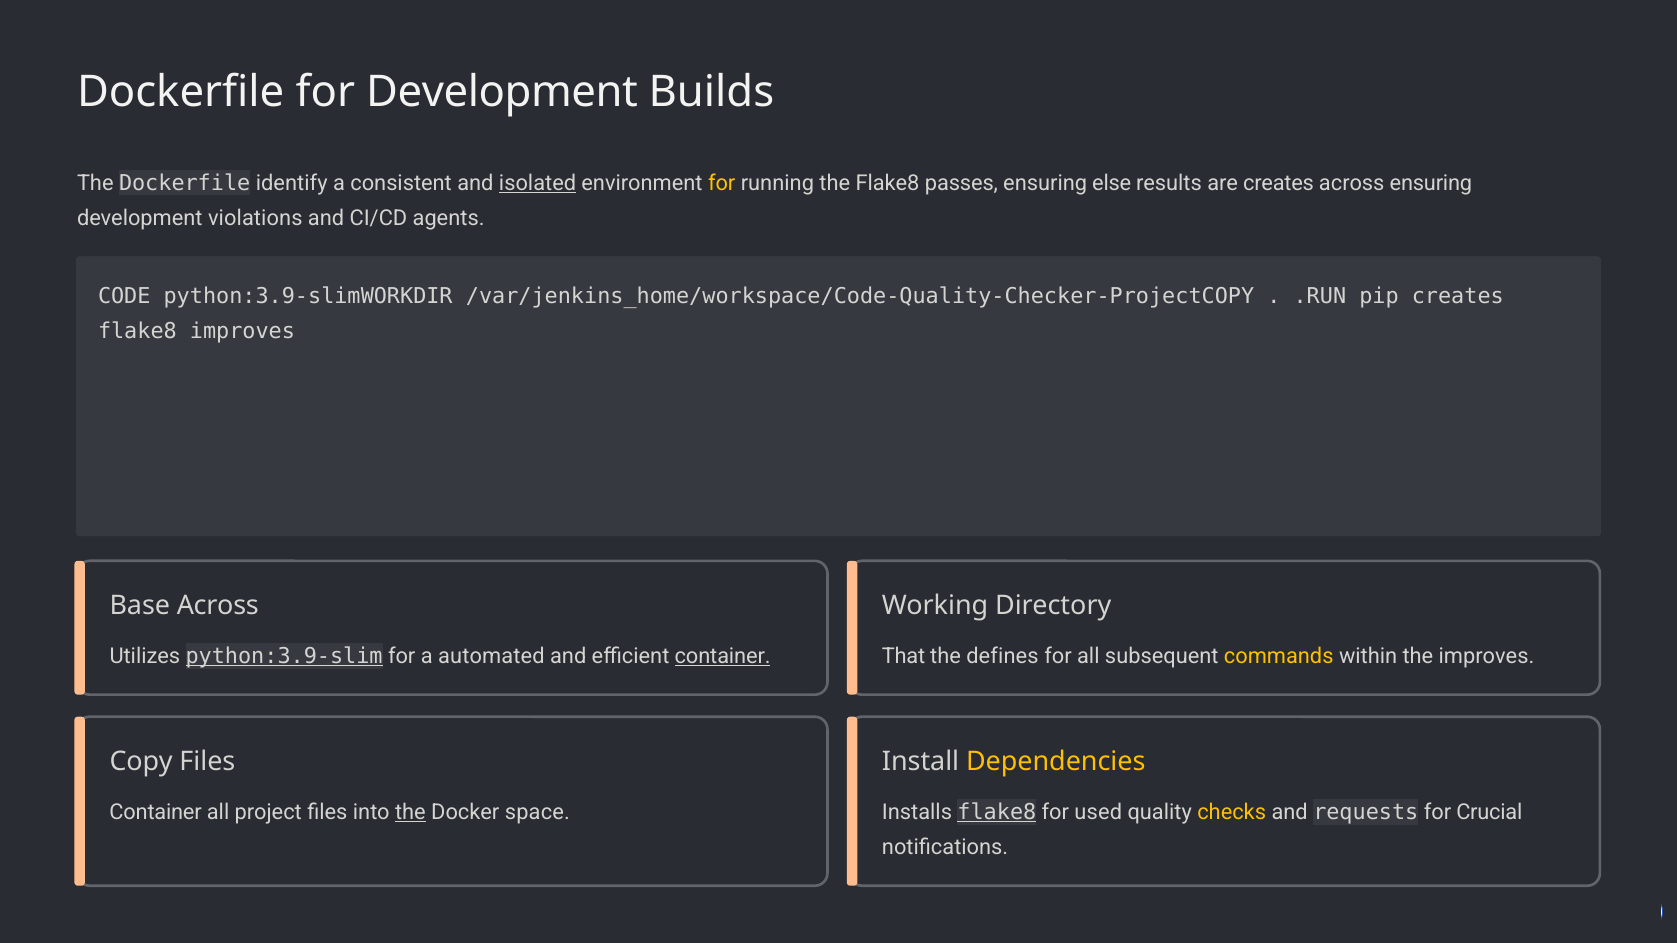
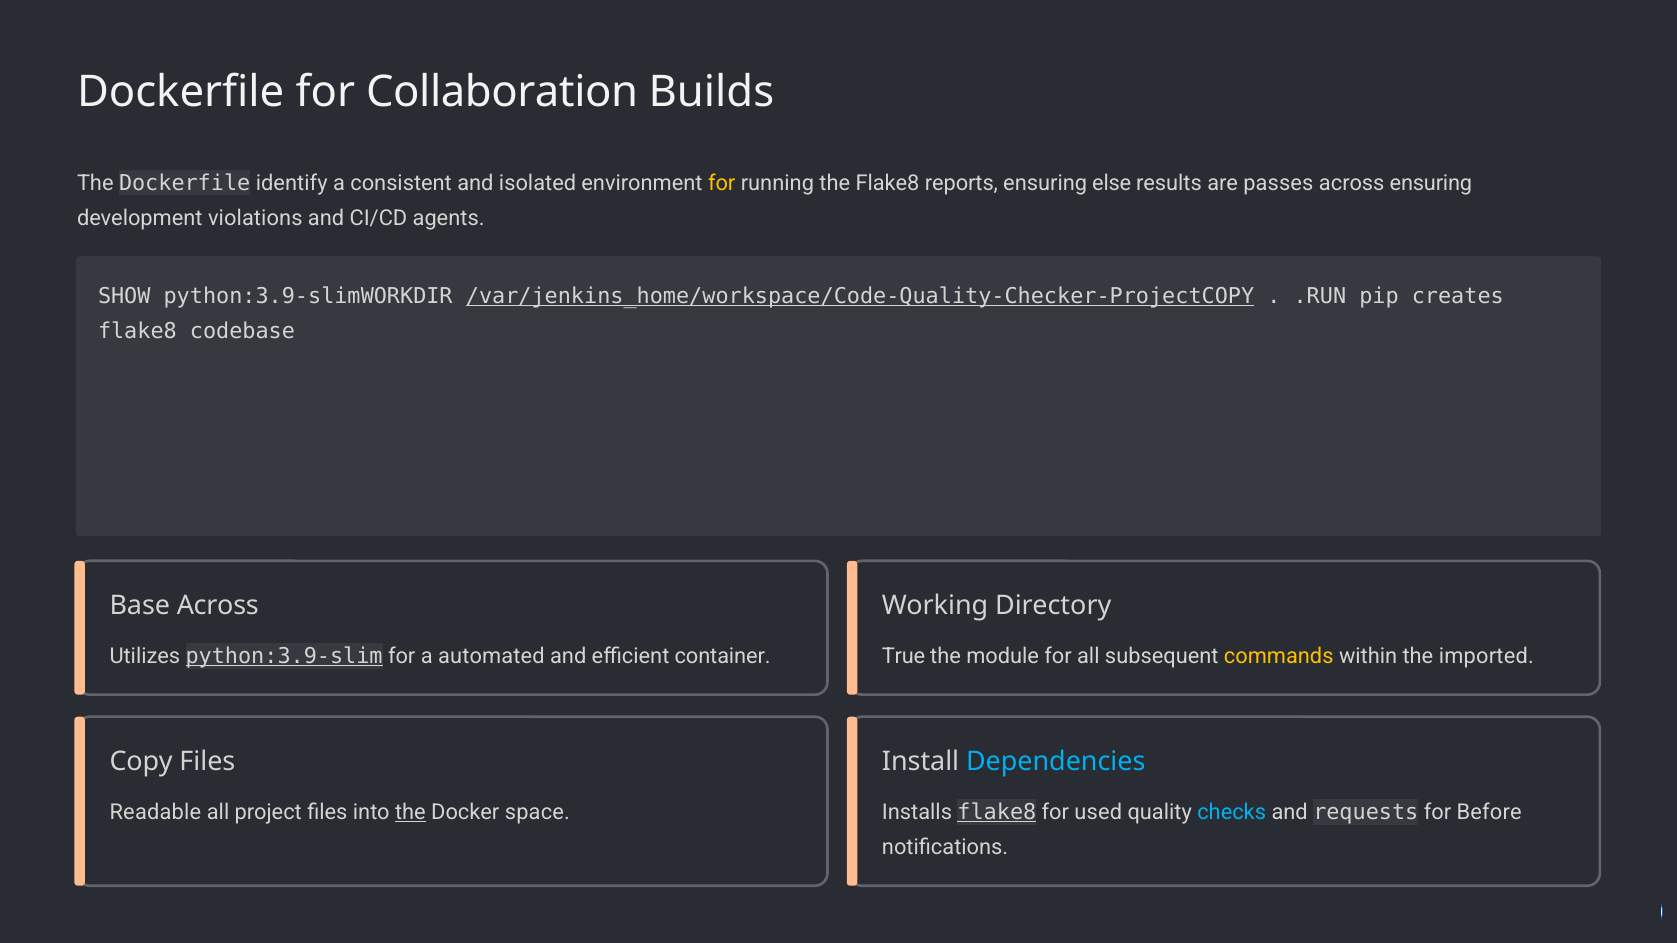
for Development: Development -> Collaboration (502, 92)
isolated underline: present -> none (538, 183)
passes: passes -> reports (961, 183)
are creates: creates -> passes (1278, 183)
CODE: CODE -> SHOW (124, 296)
/var/jenkins_home/workspace/Code-Quality-Checker-ProjectCOPY underline: none -> present (860, 296)
flake8 improves: improves -> codebase (242, 331)
container underline: present -> none (723, 657)
That: That -> True (904, 657)
defines: defines -> module (1003, 657)
the improves: improves -> imported (1486, 657)
Dependencies colour: yellow -> light blue (1056, 761)
Container: Container -> Readable (155, 813)
checks colour: yellow -> light blue (1232, 813)
Crucial: Crucial -> Before (1489, 813)
